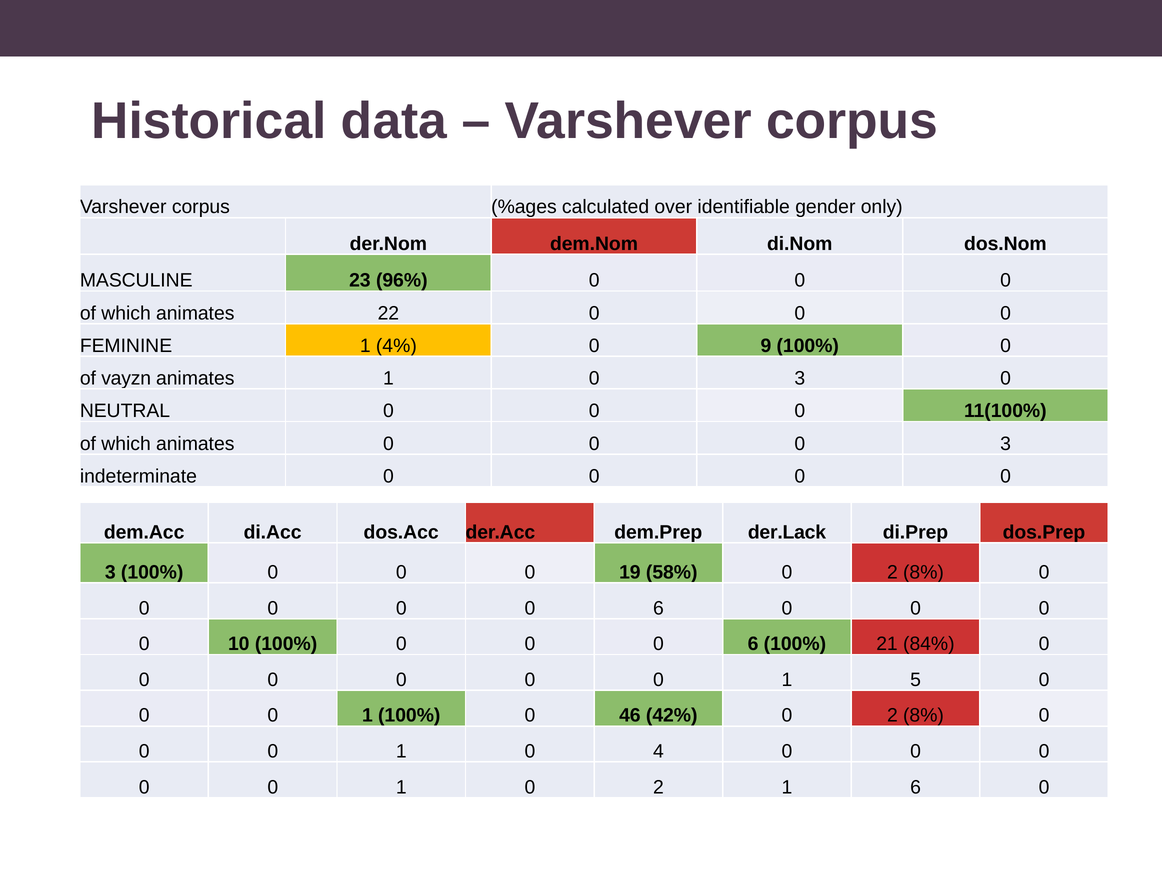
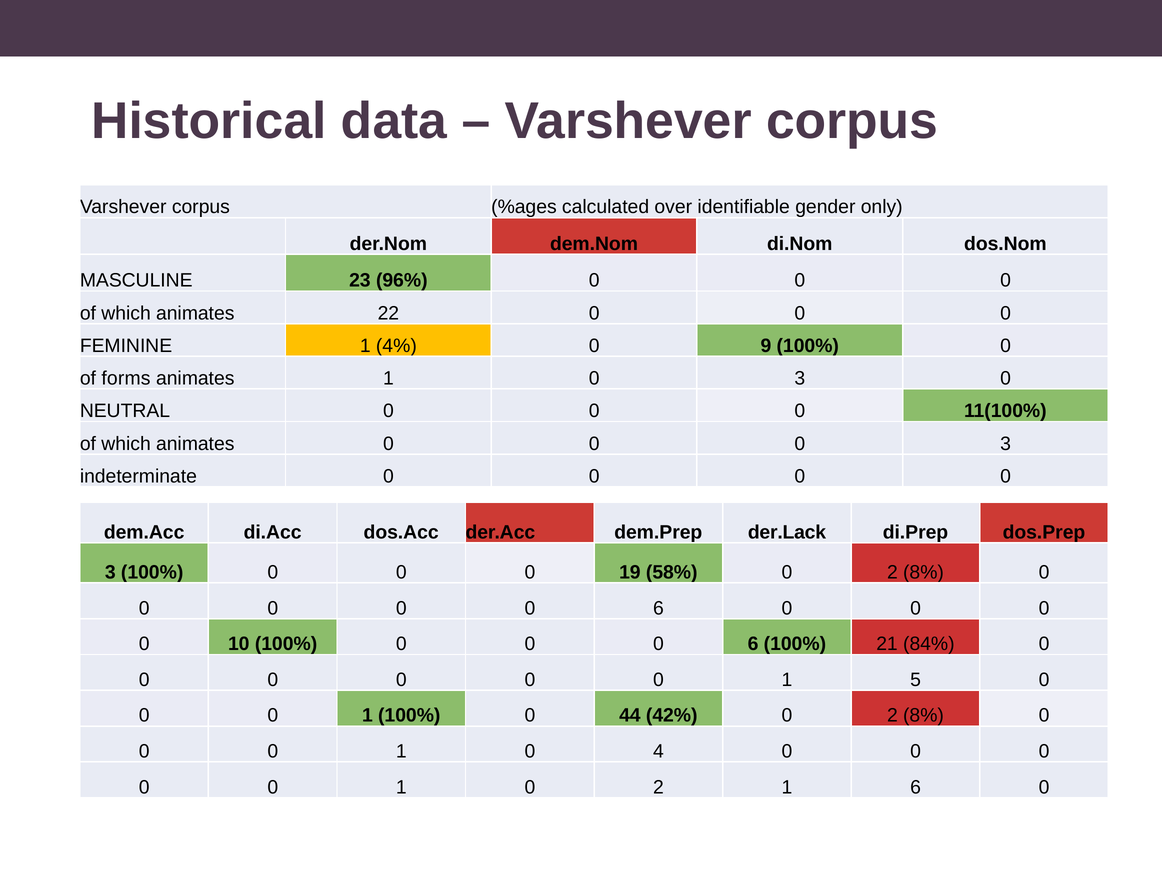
vayzn: vayzn -> forms (126, 378)
46: 46 -> 44 (630, 715)
